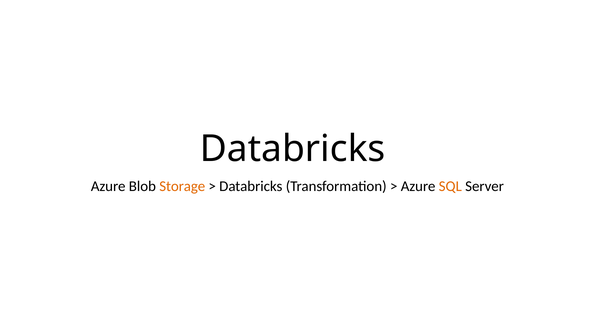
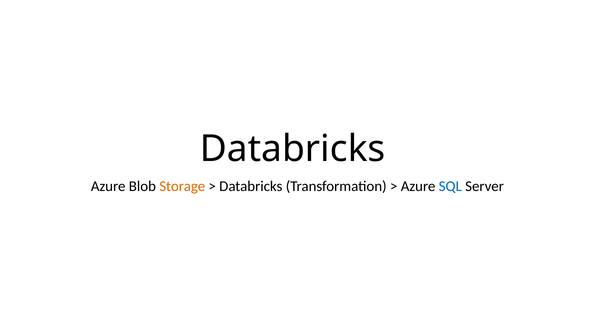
SQL colour: orange -> blue (450, 186)
